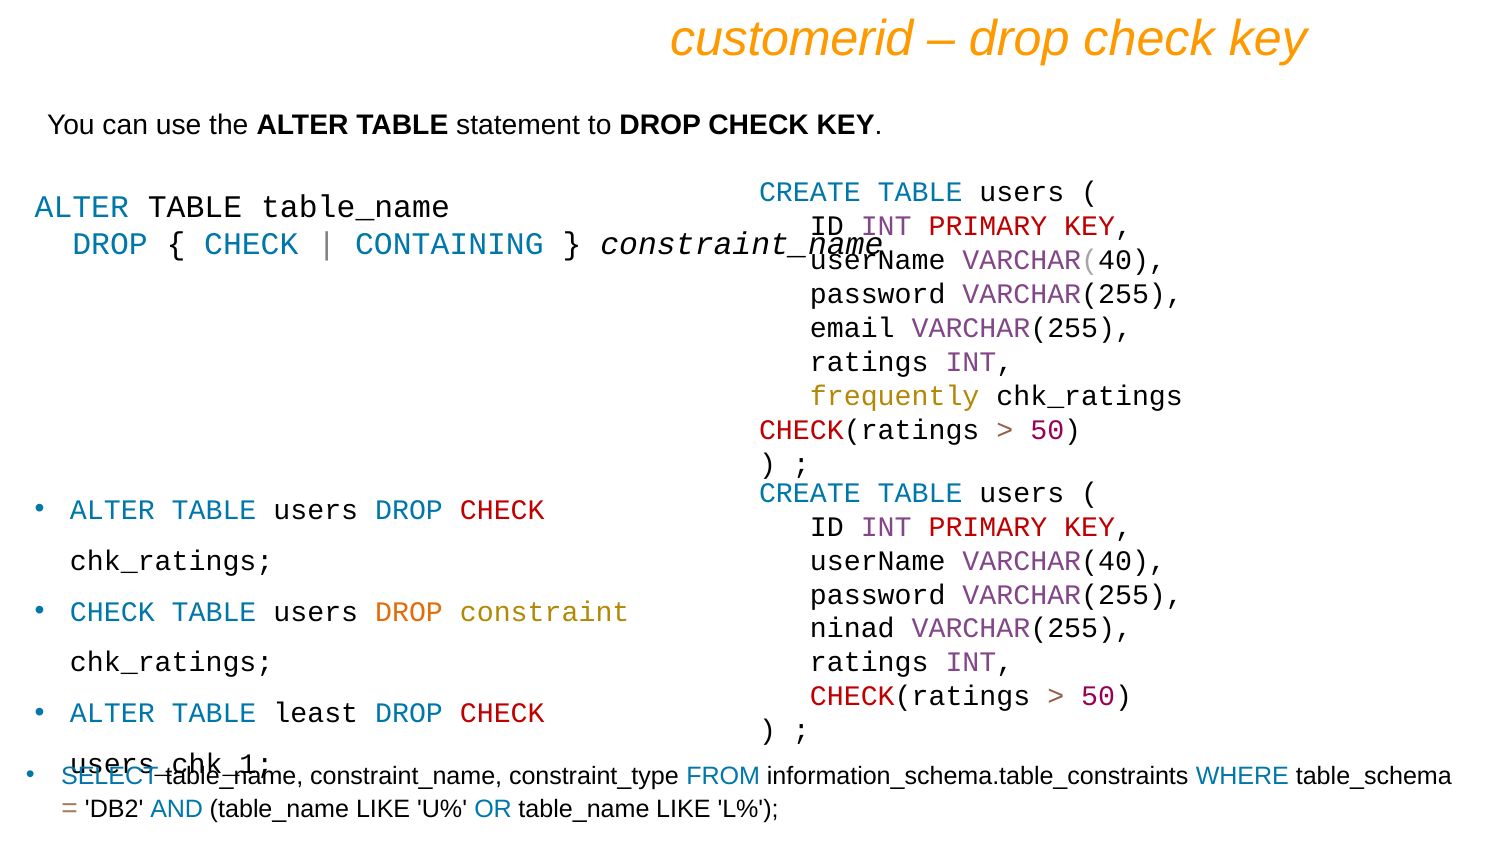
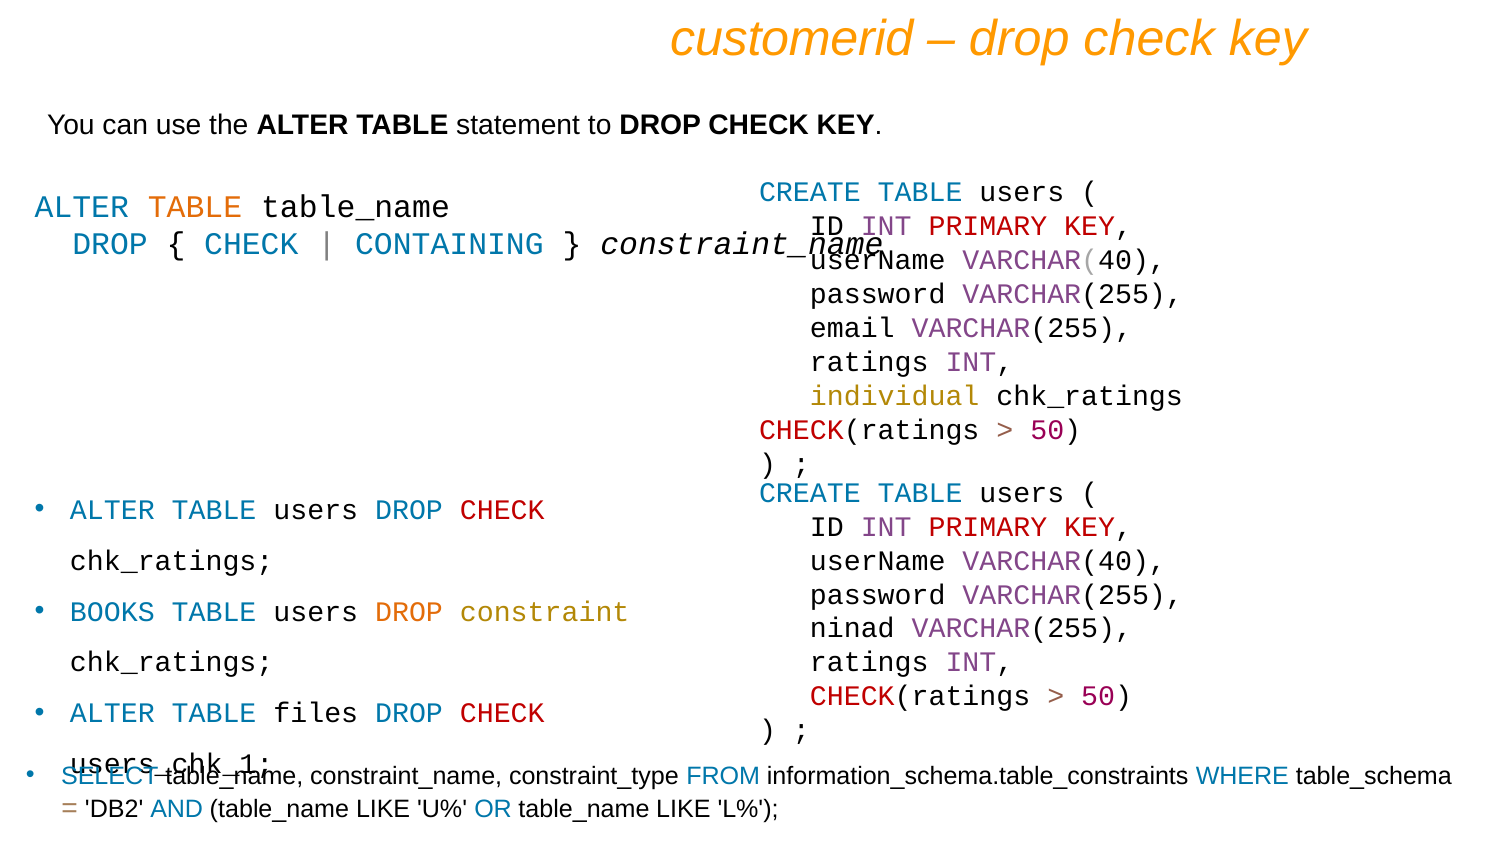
TABLE colour: black -> orange (195, 207)
frequently: frequently -> individual (895, 396)
CHECK: CHECK -> BOOKS (112, 611)
least: least -> files (316, 713)
